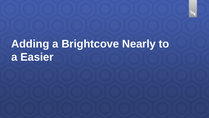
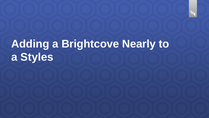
Easier: Easier -> Styles (37, 57)
